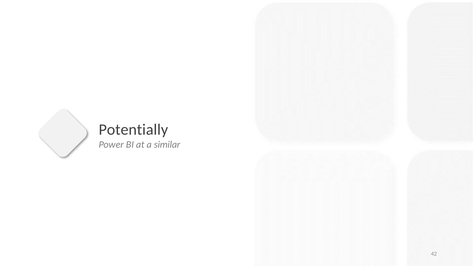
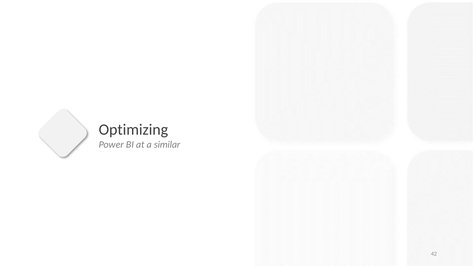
Potentially: Potentially -> Optimizing (133, 130)
